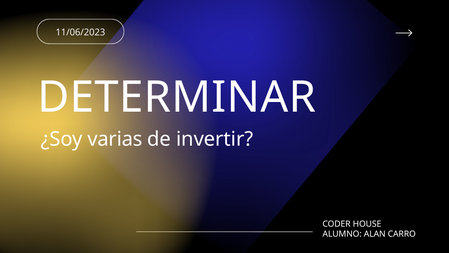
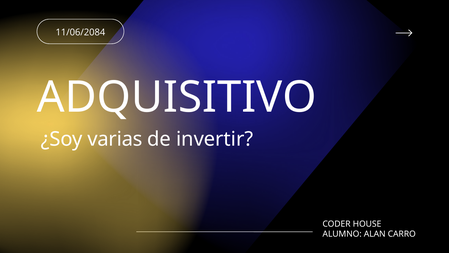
11/06/2023: 11/06/2023 -> 11/06/2084 (80, 32)
DETERMINAR: DETERMINAR -> ADQUISITIVO (177, 97)
